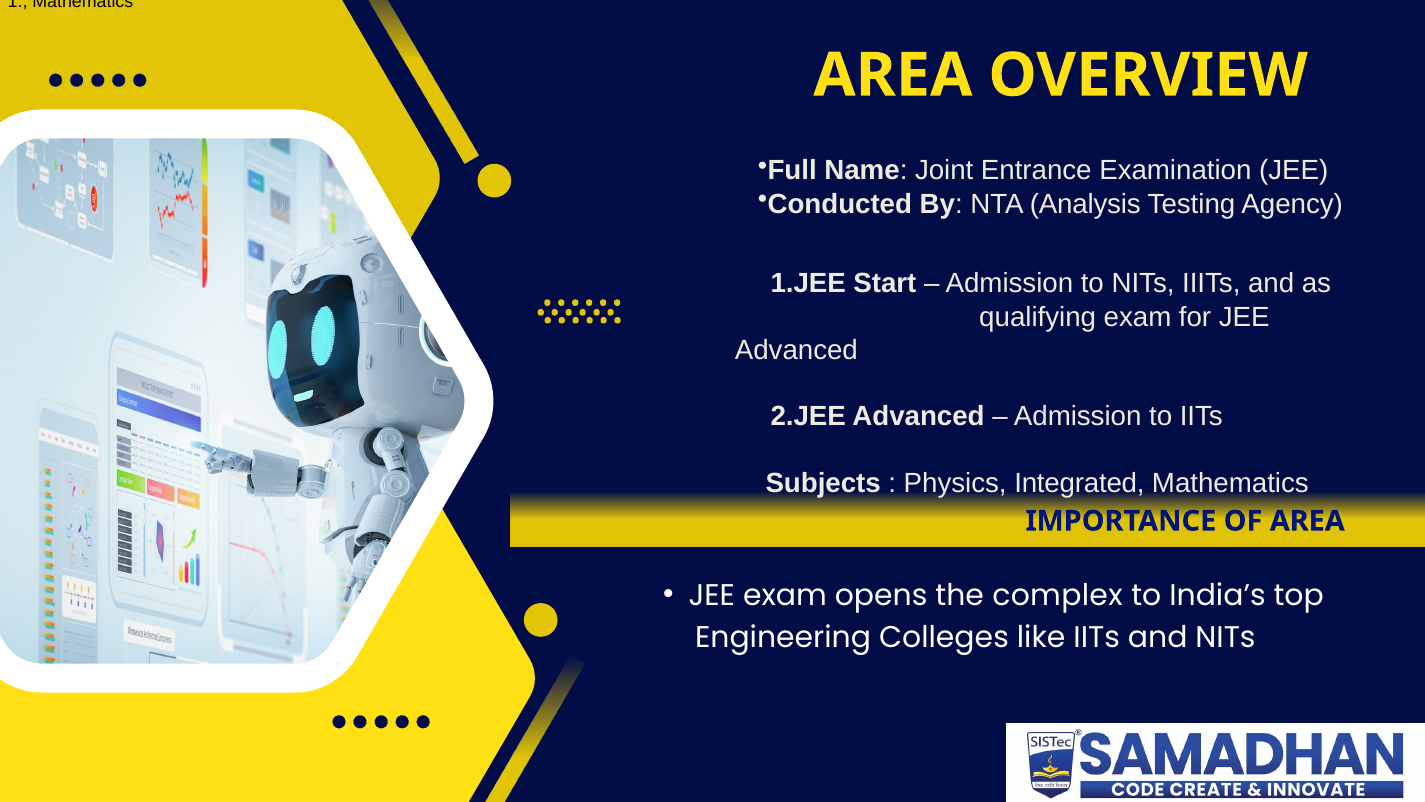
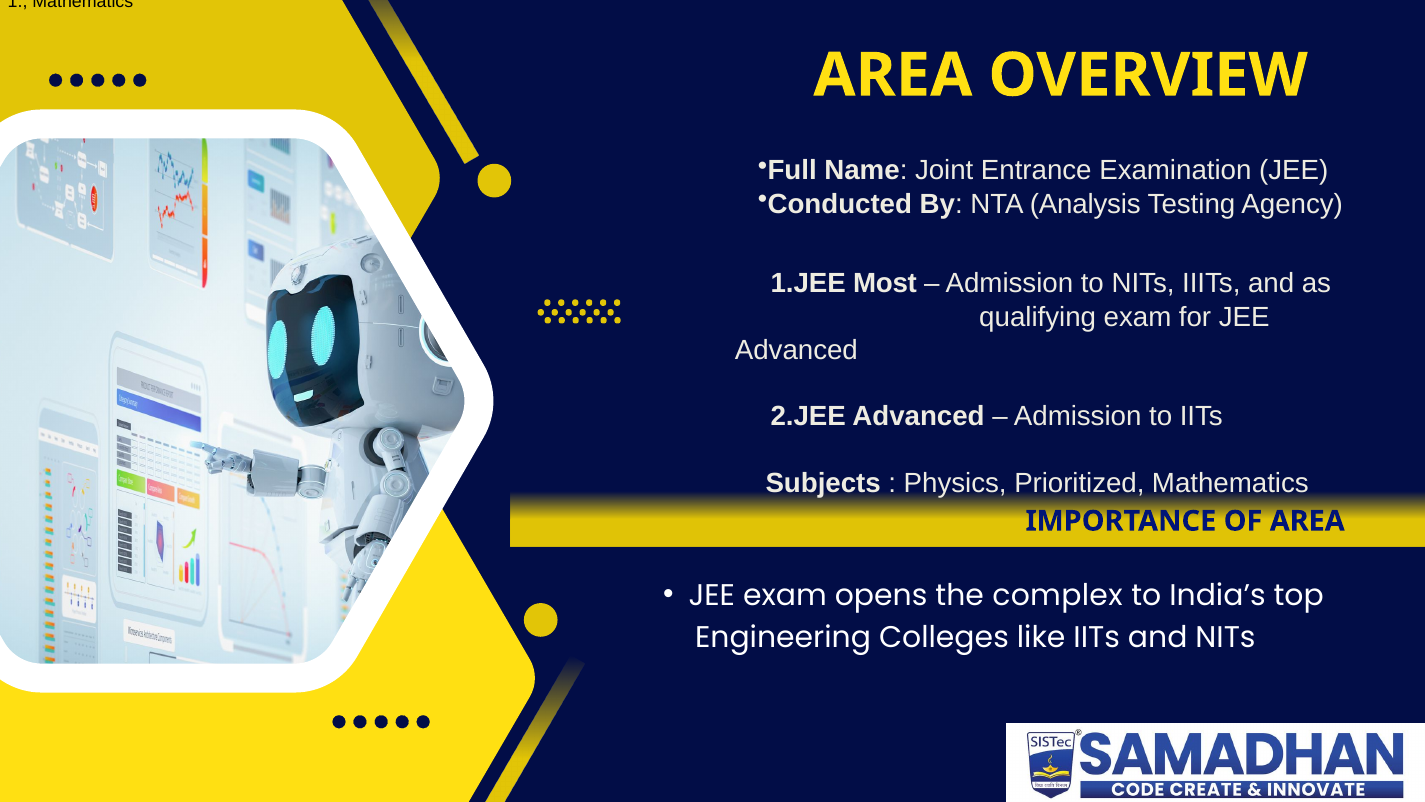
Start: Start -> Most (885, 283)
Integrated: Integrated -> Prioritized (1079, 483)
